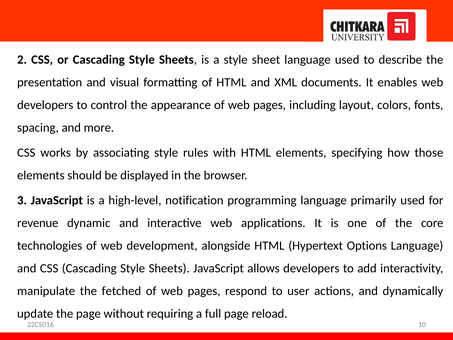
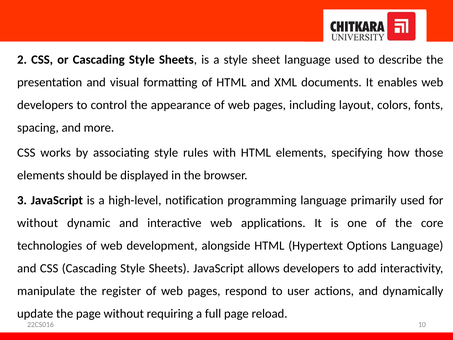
revenue: revenue -> without (38, 223)
fetched: fetched -> register (121, 291)
